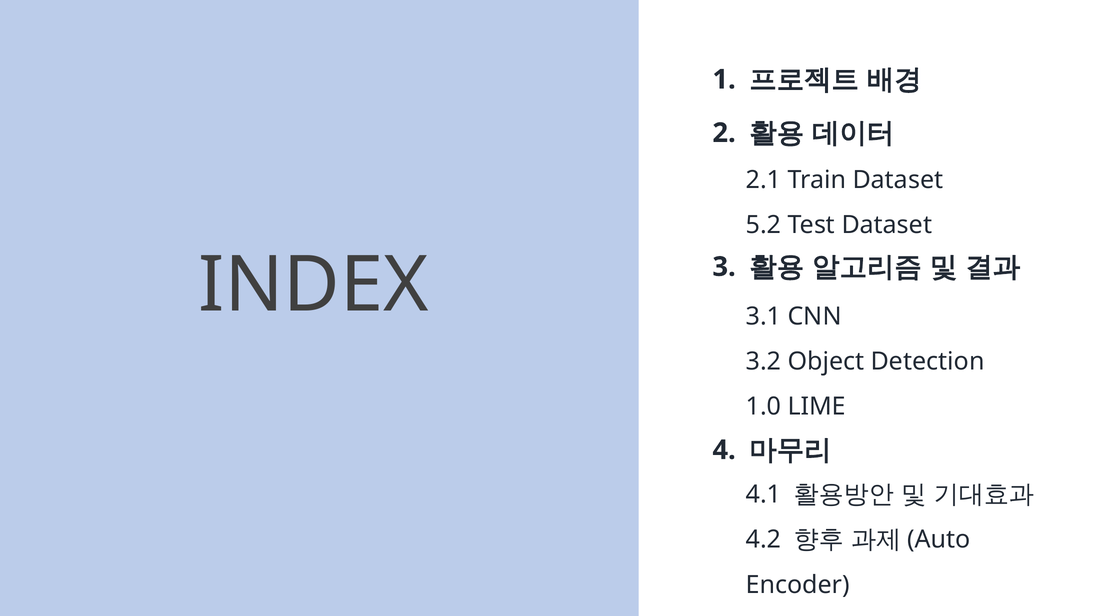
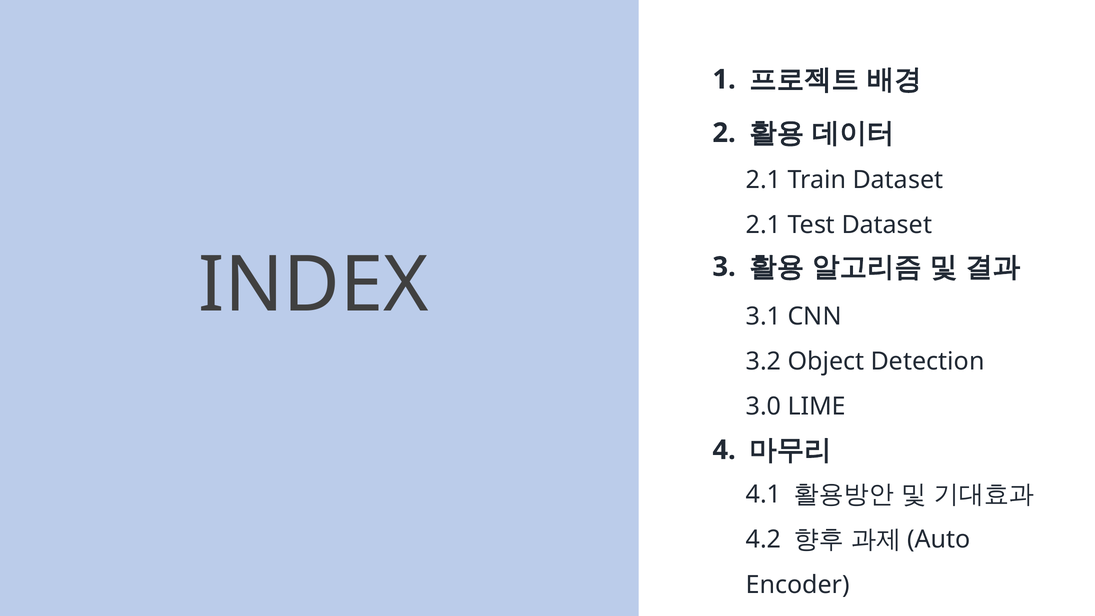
5.2: 5.2 -> 2.1 (764, 225)
1.0: 1.0 -> 3.0 (764, 407)
